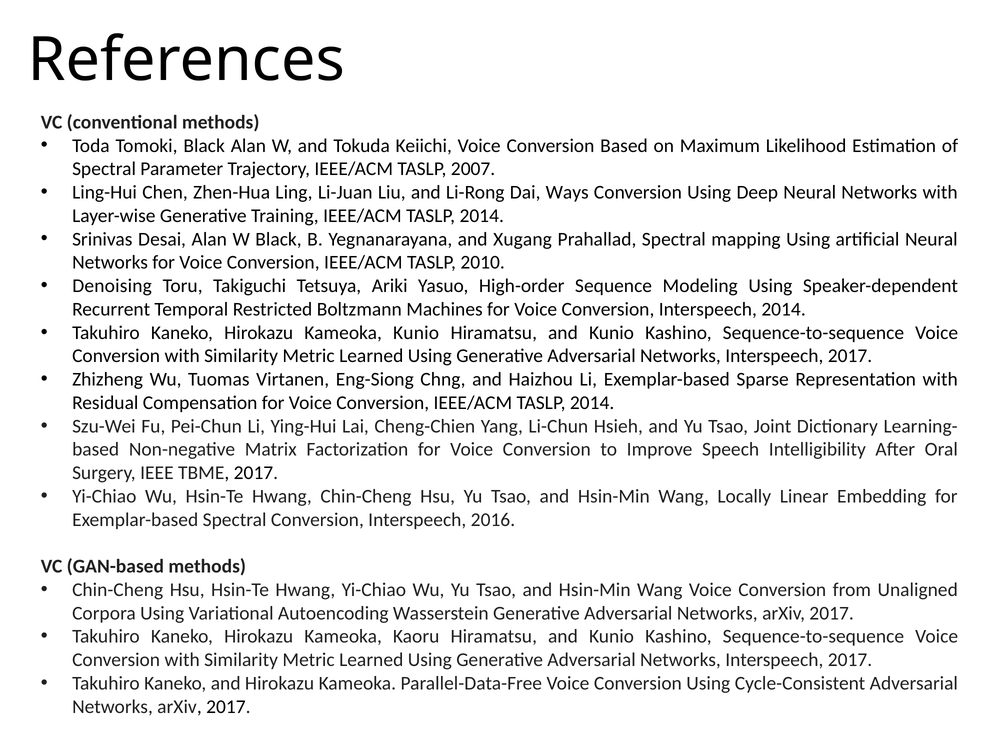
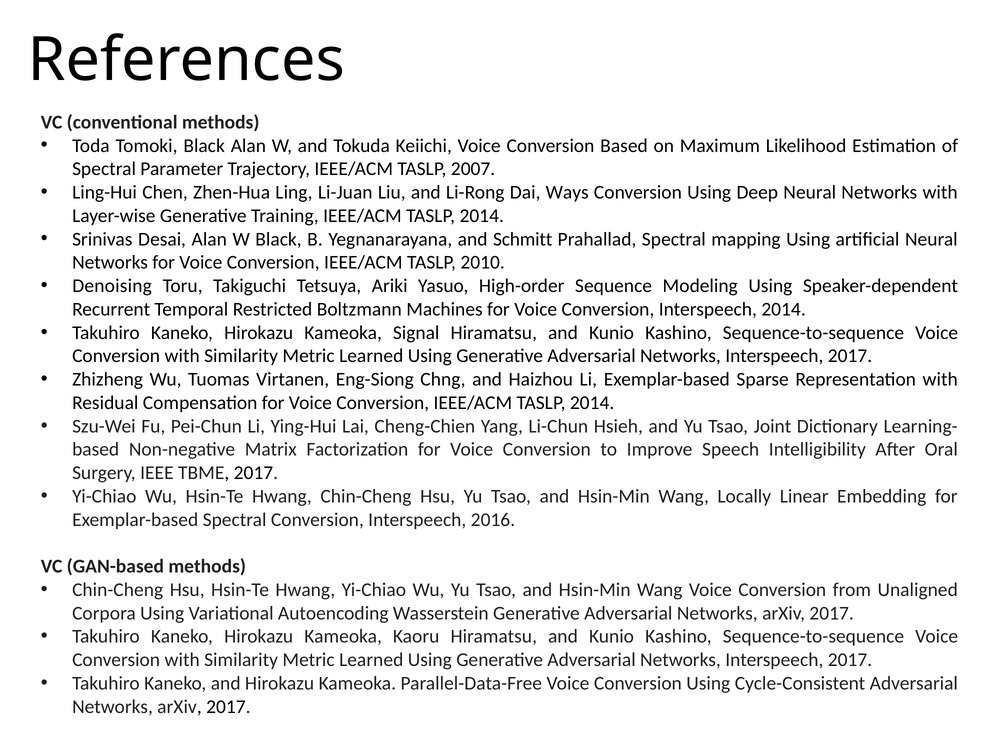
Xugang: Xugang -> Schmitt (523, 239)
Kameoka Kunio: Kunio -> Signal (416, 332)
